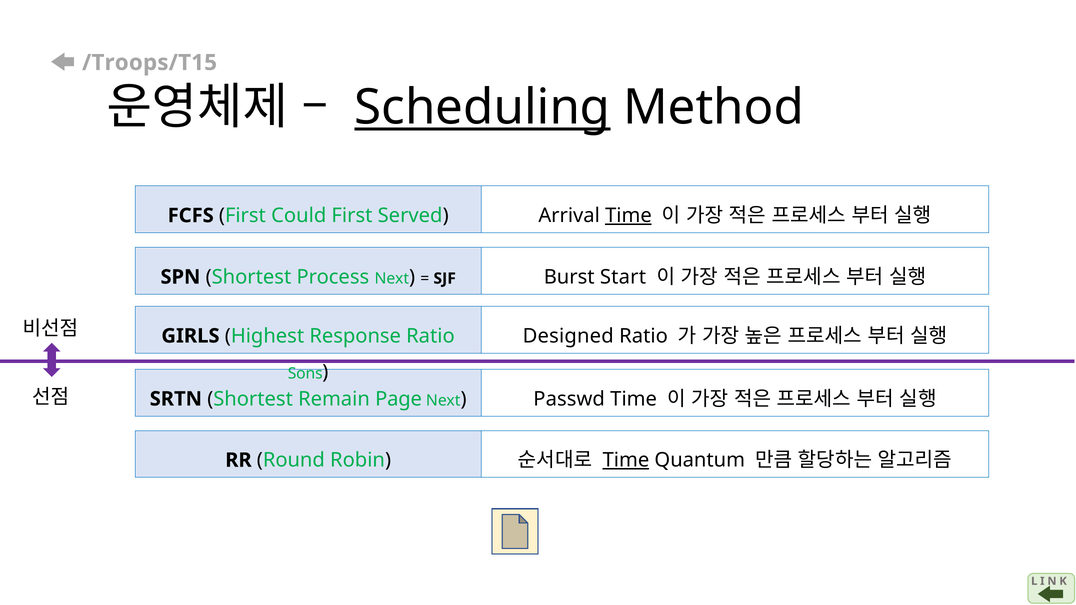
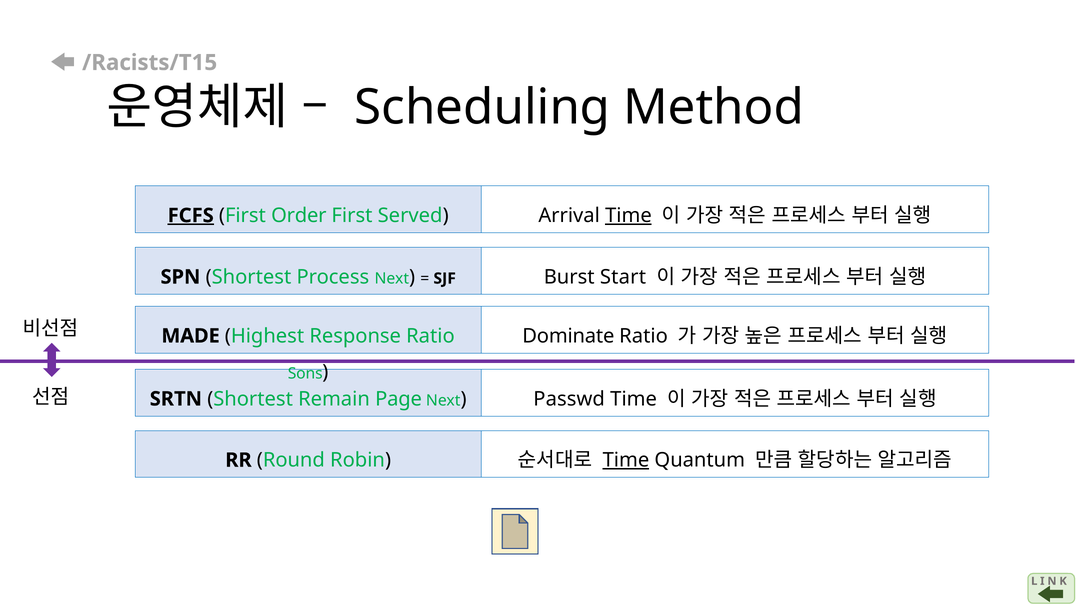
/Troops/T15: /Troops/T15 -> /Racists/T15 (150, 63)
Scheduling underline: present -> none (482, 108)
FCFS underline: none -> present (191, 216)
Could: Could -> Order (299, 216)
Designed: Designed -> Dominate (568, 336)
GIRLS: GIRLS -> MADE (191, 336)
